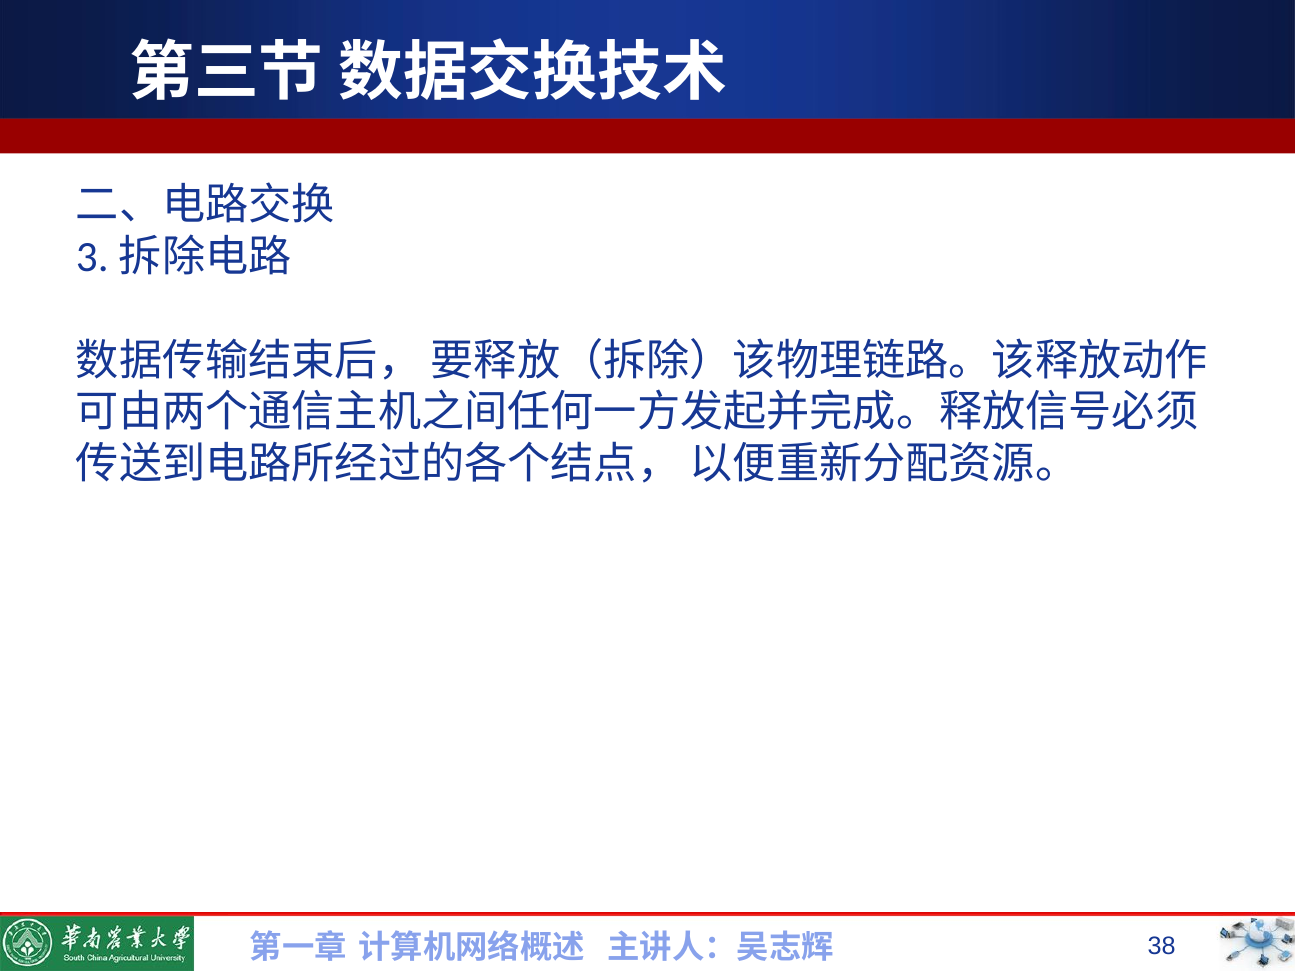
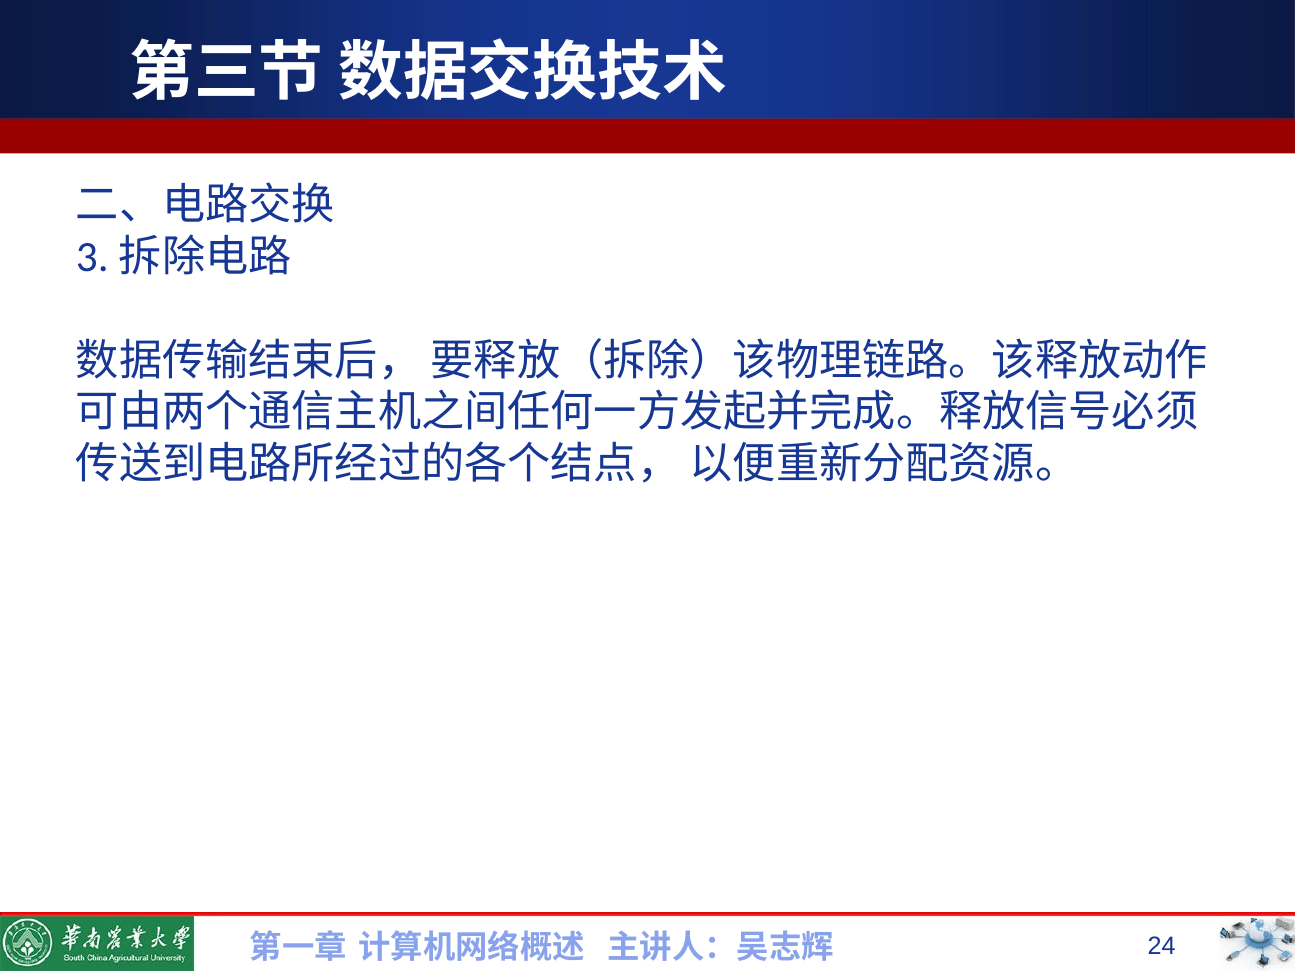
38: 38 -> 24 (1162, 947)
